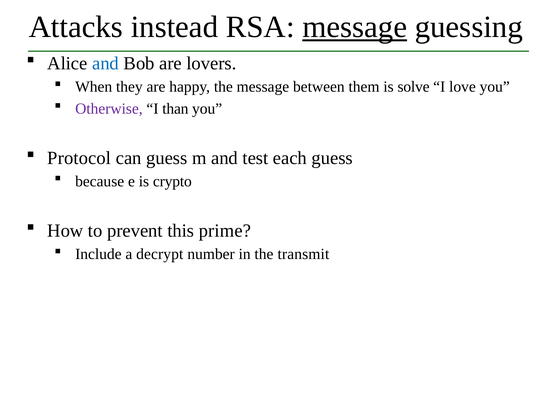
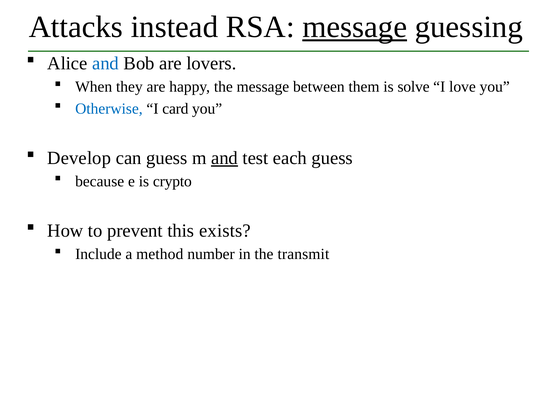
Otherwise colour: purple -> blue (109, 109)
than: than -> card (175, 109)
Protocol: Protocol -> Develop (79, 158)
and underline: none -> present (225, 158)
prime: prime -> exists (225, 231)
decrypt: decrypt -> method (160, 254)
